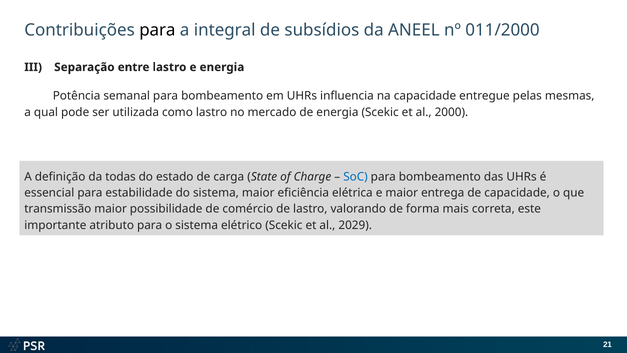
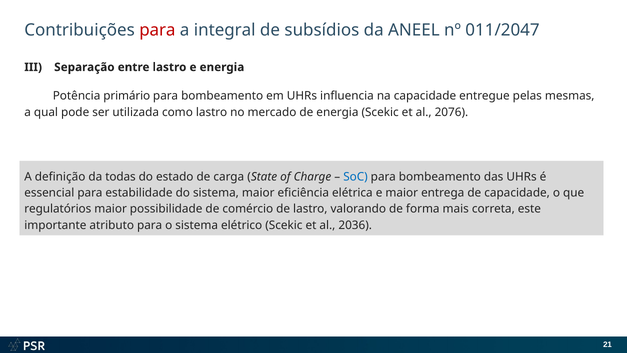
para colour: black -> red (157, 30)
011/2000: 011/2000 -> 011/2047 (503, 30)
semanal: semanal -> primário (127, 96)
2000: 2000 -> 2076 (451, 112)
transmissão: transmissão -> regulatórios (58, 209)
2029: 2029 -> 2036 (355, 225)
